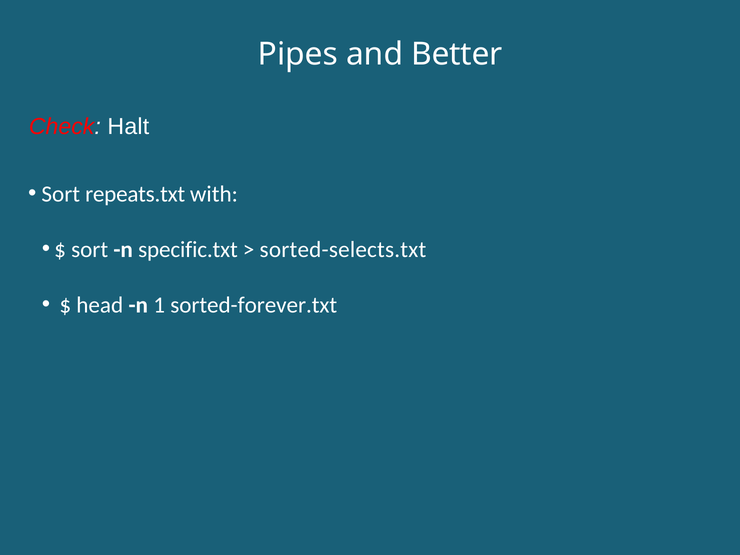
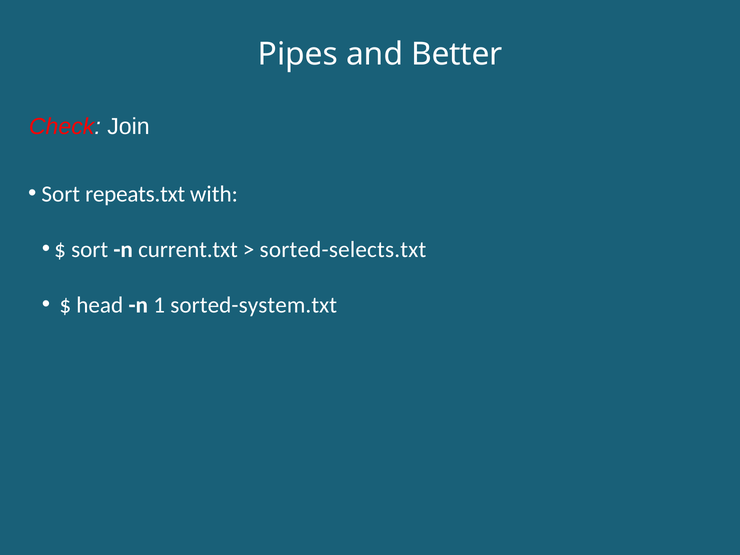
Halt: Halt -> Join (128, 126)
specific.txt: specific.txt -> current.txt (188, 250)
sorted-forever.txt: sorted-forever.txt -> sorted-system.txt (254, 305)
